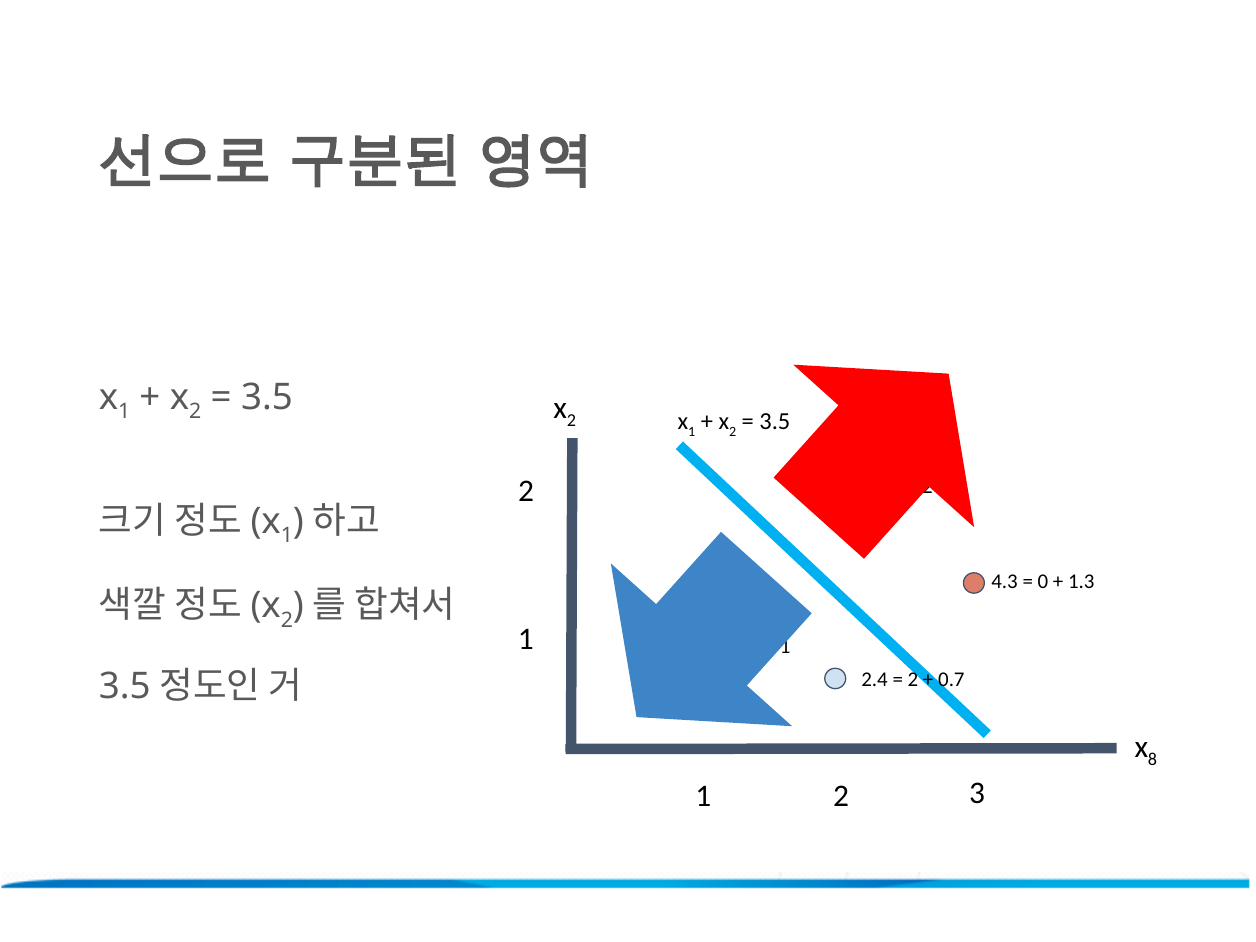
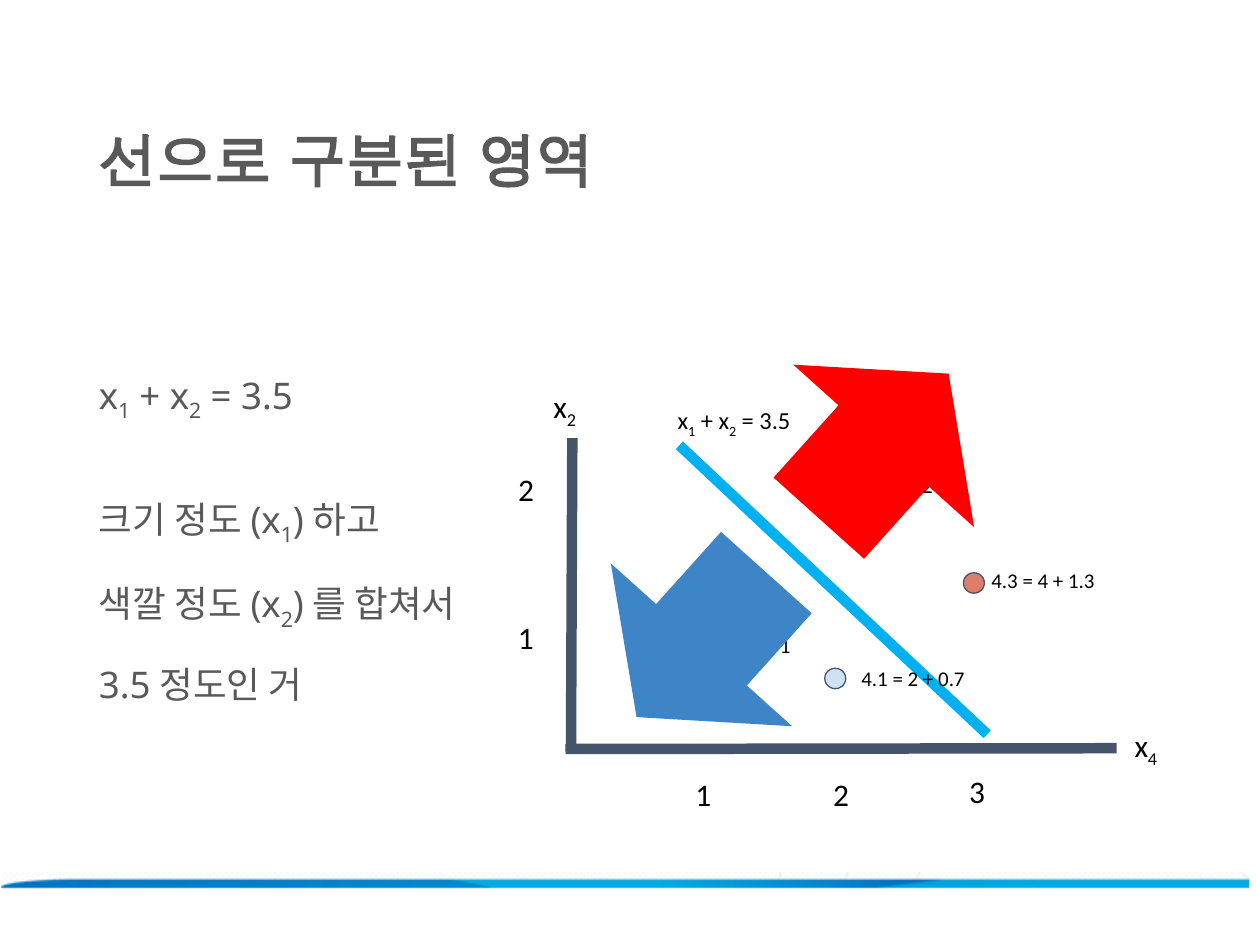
0: 0 -> 4 (1043, 582)
2.4: 2.4 -> 4.1 (875, 680)
8: 8 -> 4 (1153, 759)
